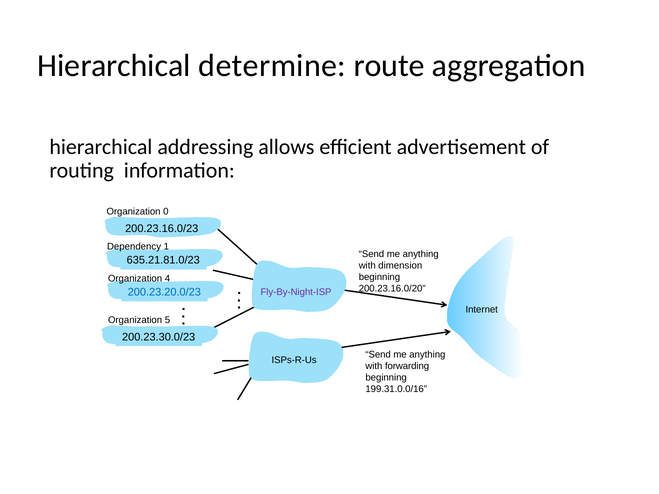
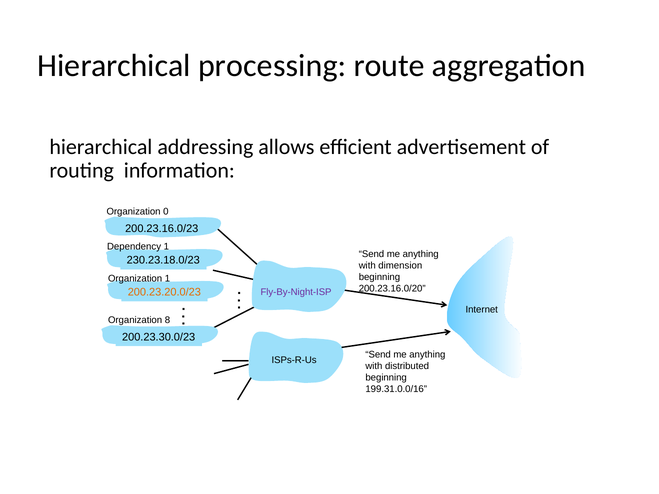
determine: determine -> processing (272, 66)
635.21.81.0/23: 635.21.81.0/23 -> 230.23.18.0/23 (163, 260)
Organization 4: 4 -> 1 (167, 279)
200.23.20.0/23 colour: blue -> orange (164, 292)
5: 5 -> 8 (167, 320)
forwarding: forwarding -> distributed (407, 366)
